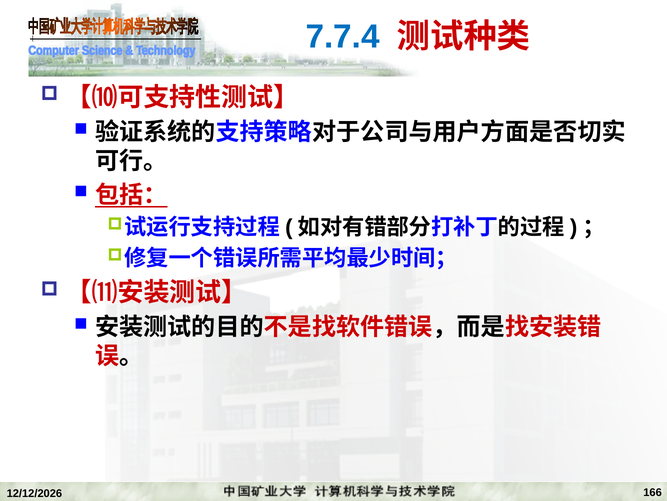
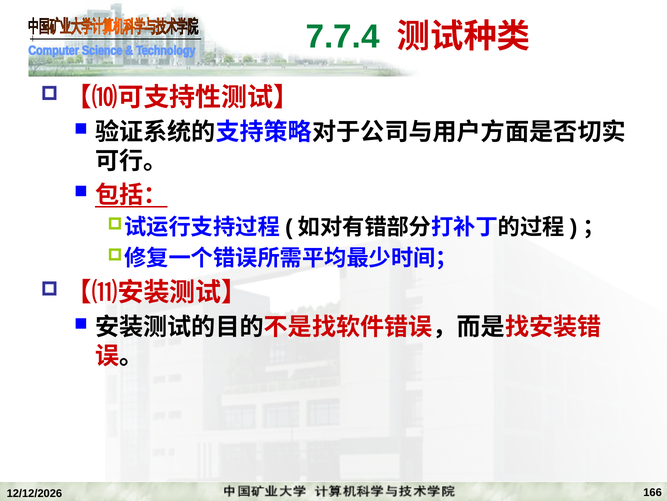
7.7.4 colour: blue -> green (343, 37)
